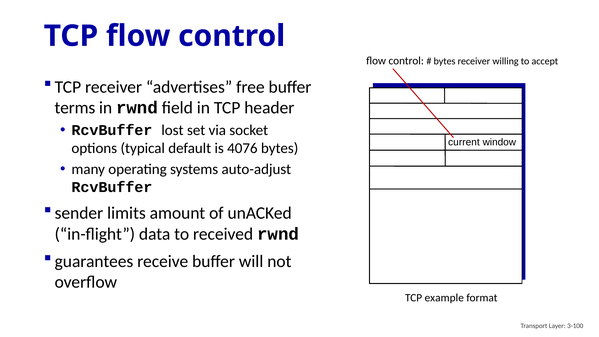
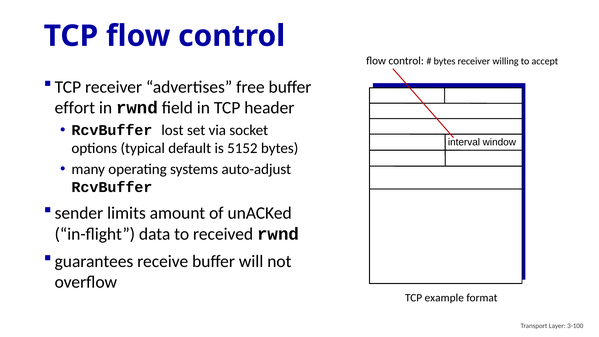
terms: terms -> effort (75, 108)
current: current -> interval (464, 142)
4076: 4076 -> 5152 (242, 148)
